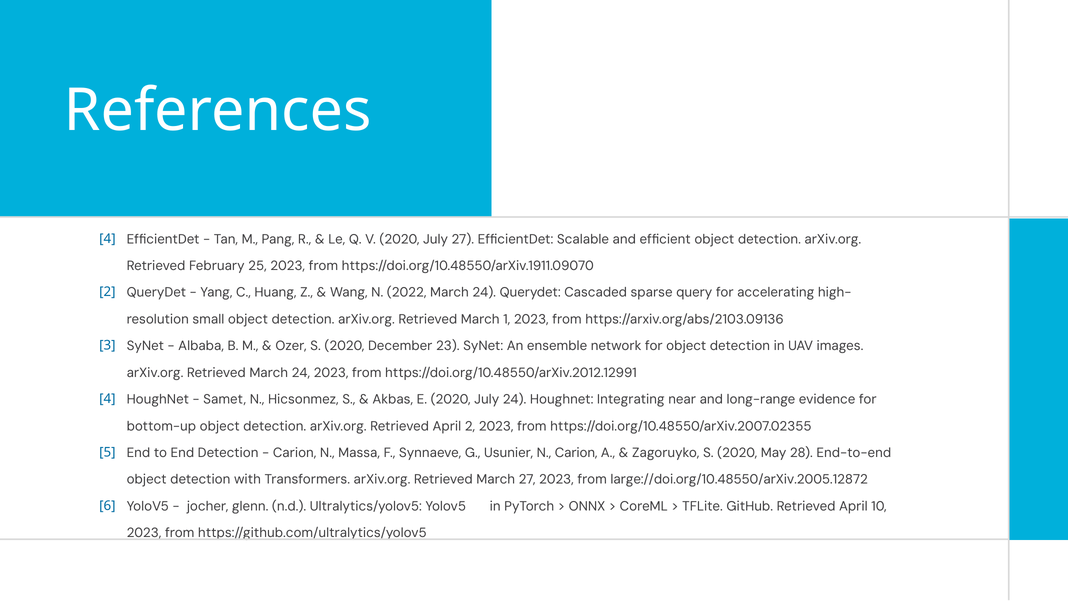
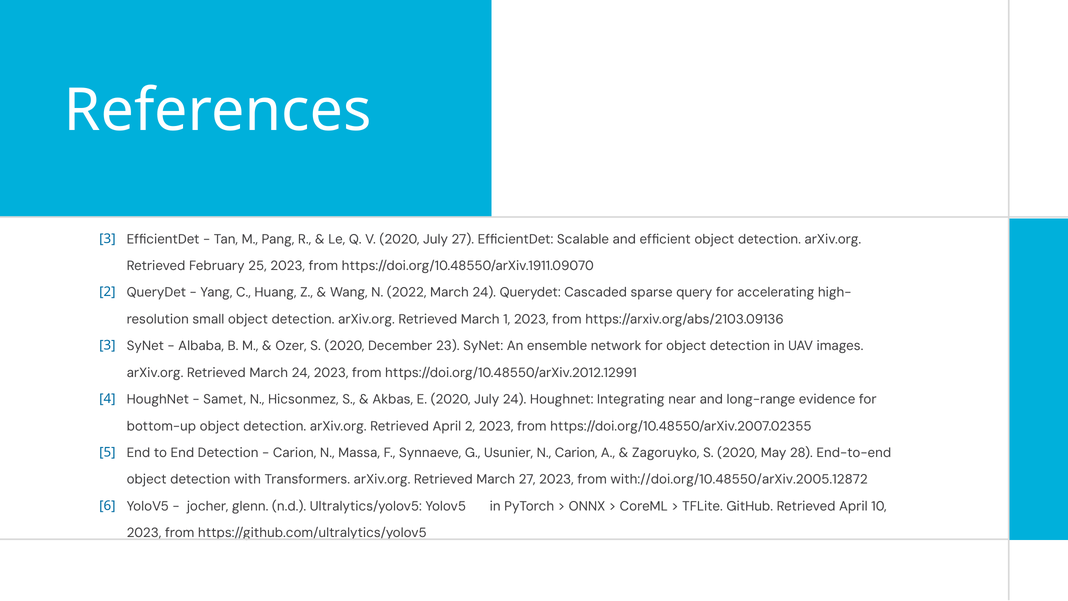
4: 4 -> 3 (107, 239)
large://doi.org/10.48550/arXiv.2005.12872: large://doi.org/10.48550/arXiv.2005.12872 -> with://doi.org/10.48550/arXiv.2005.12872 (739, 479)
